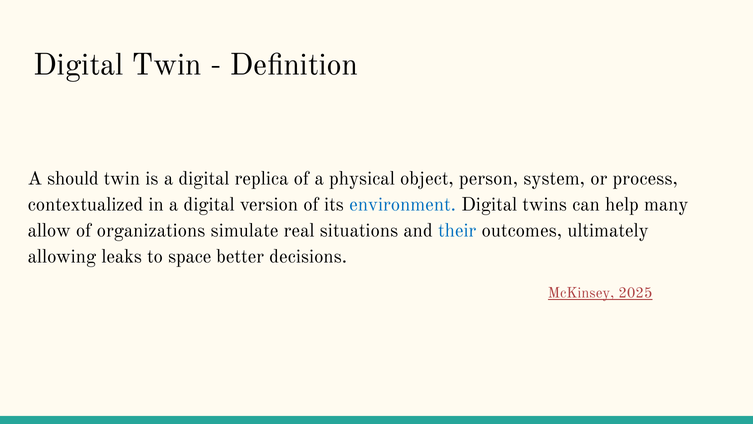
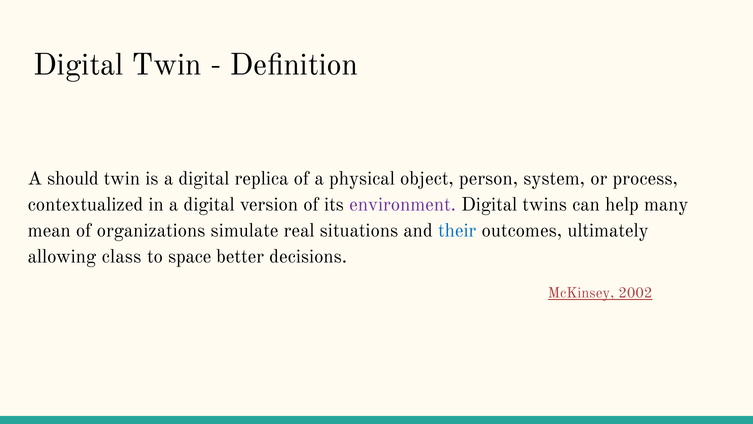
environment colour: blue -> purple (403, 204)
allow: allow -> mean (49, 230)
leaks: leaks -> class (122, 256)
2025: 2025 -> 2002 (635, 293)
